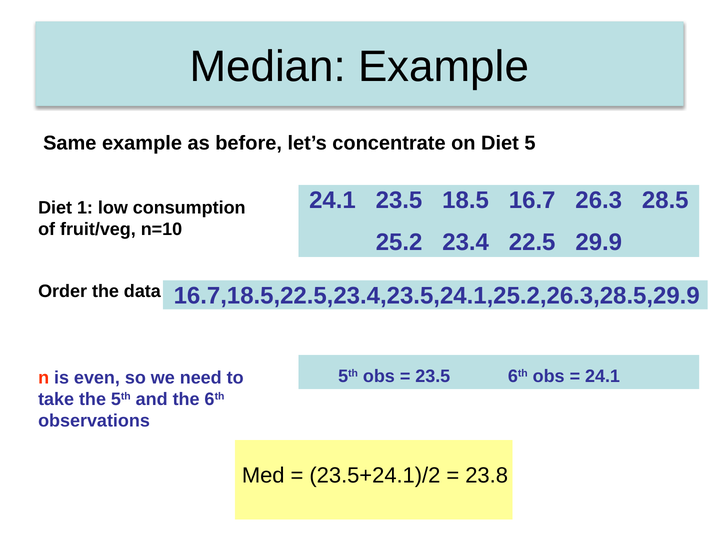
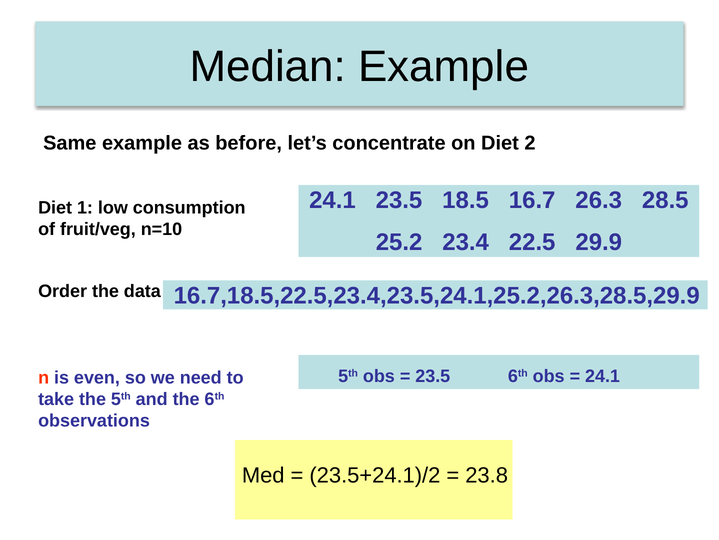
5: 5 -> 2 (530, 143)
